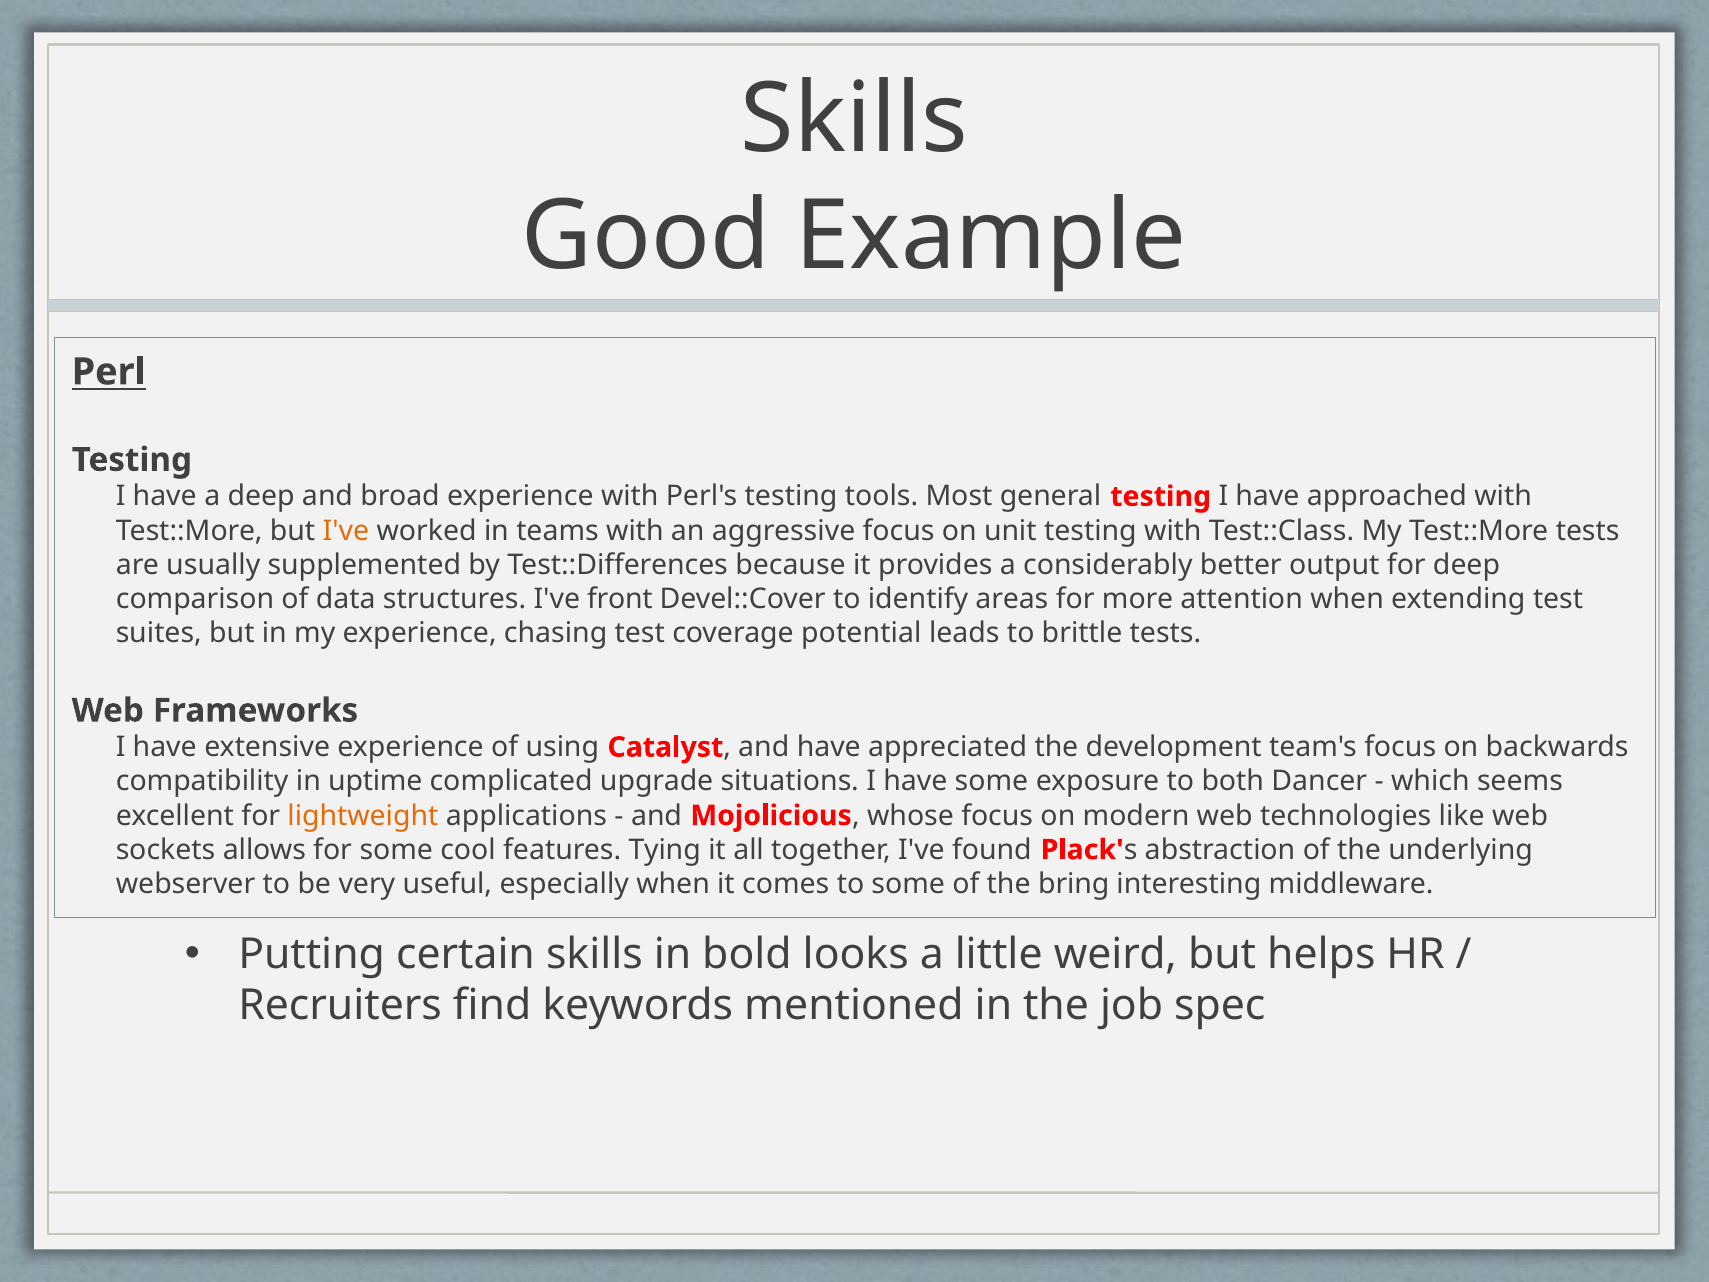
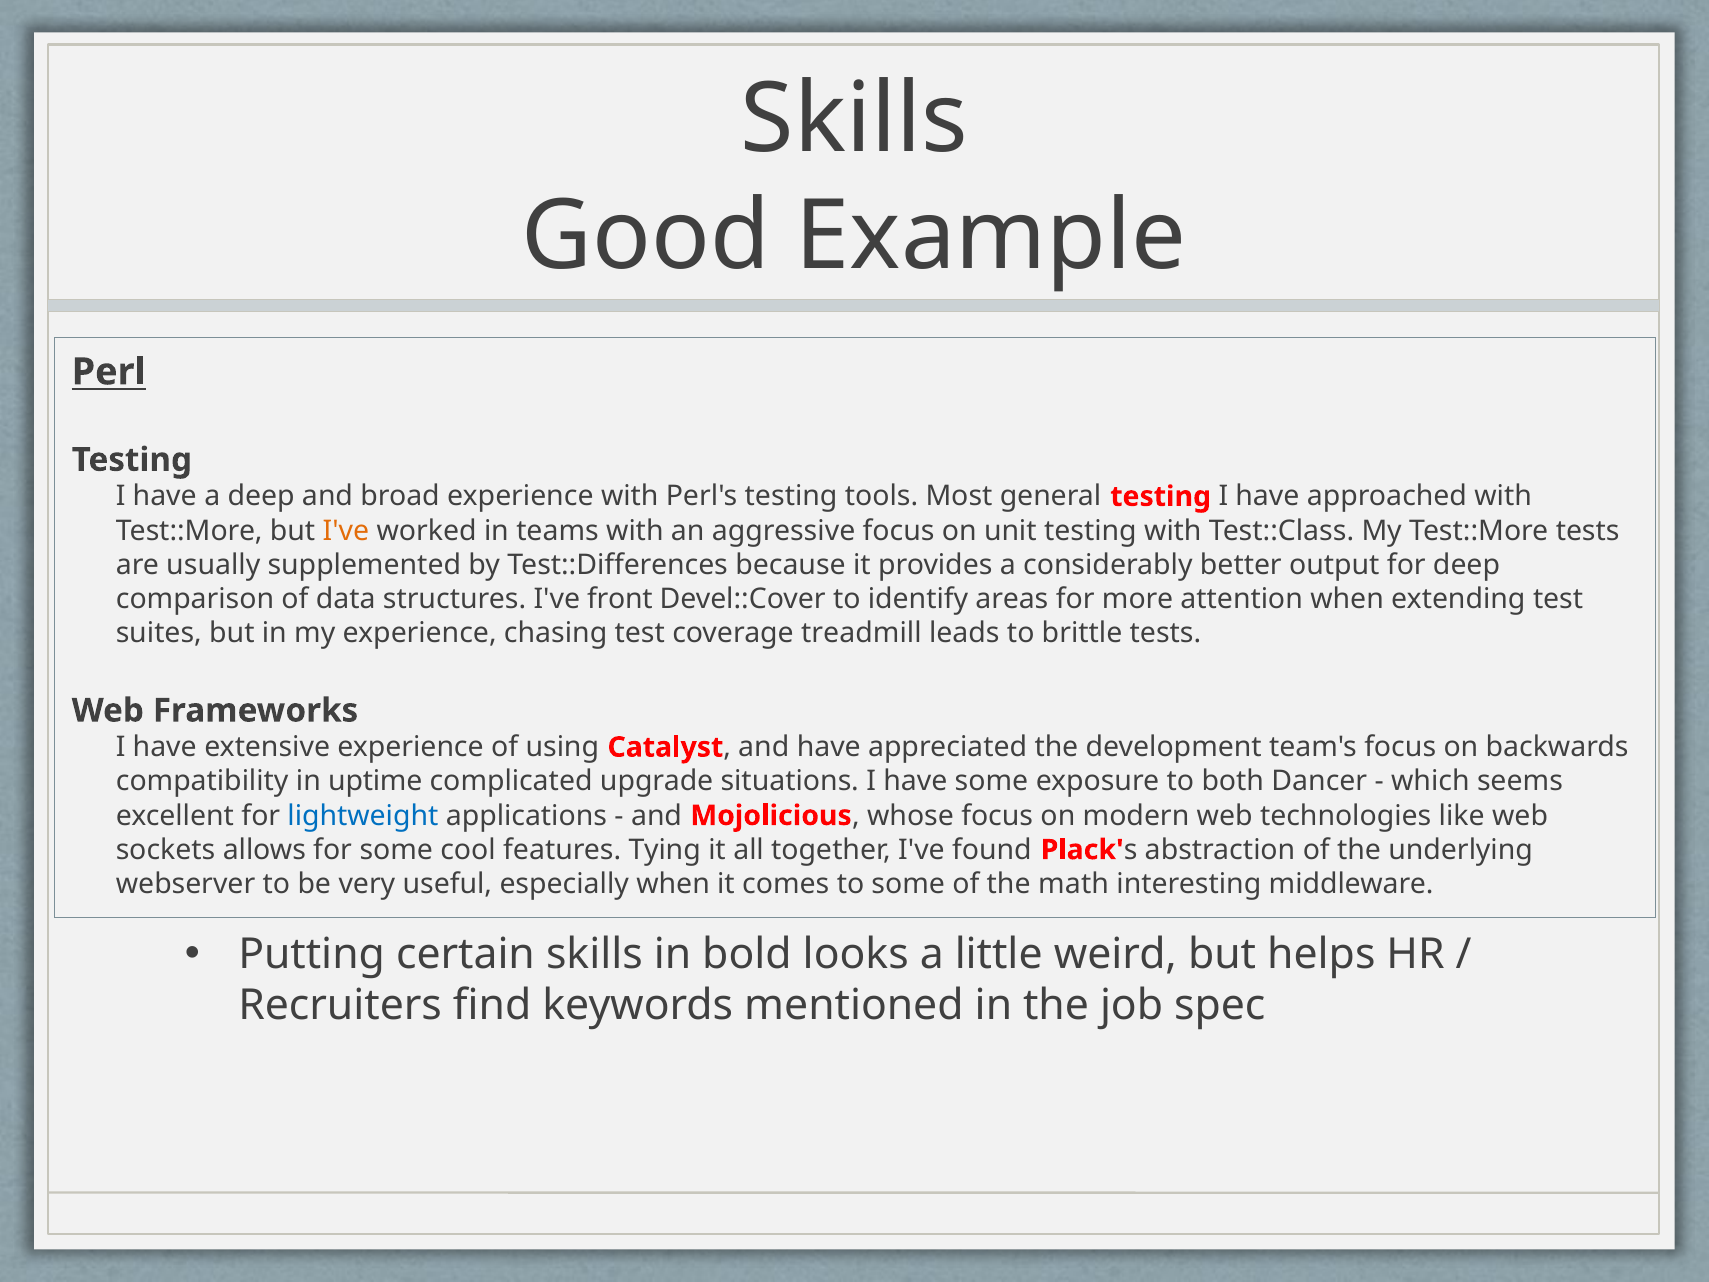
potential: potential -> treadmill (861, 633)
lightweight colour: orange -> blue (363, 816)
bring: bring -> math (1074, 884)
